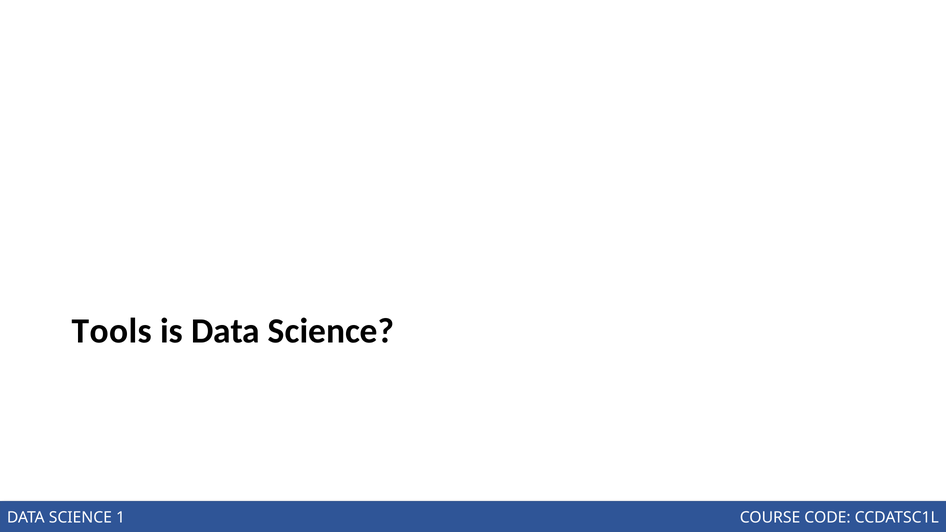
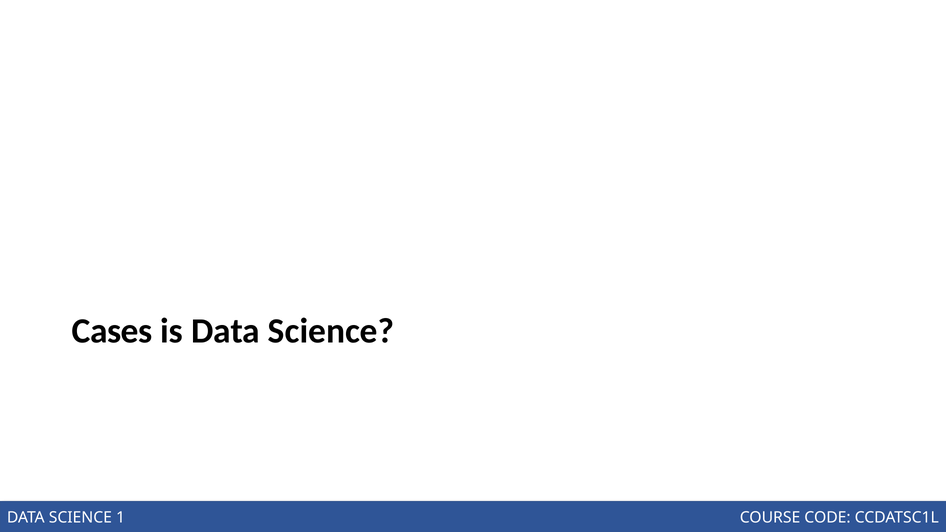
Tools: Tools -> Cases (112, 331)
